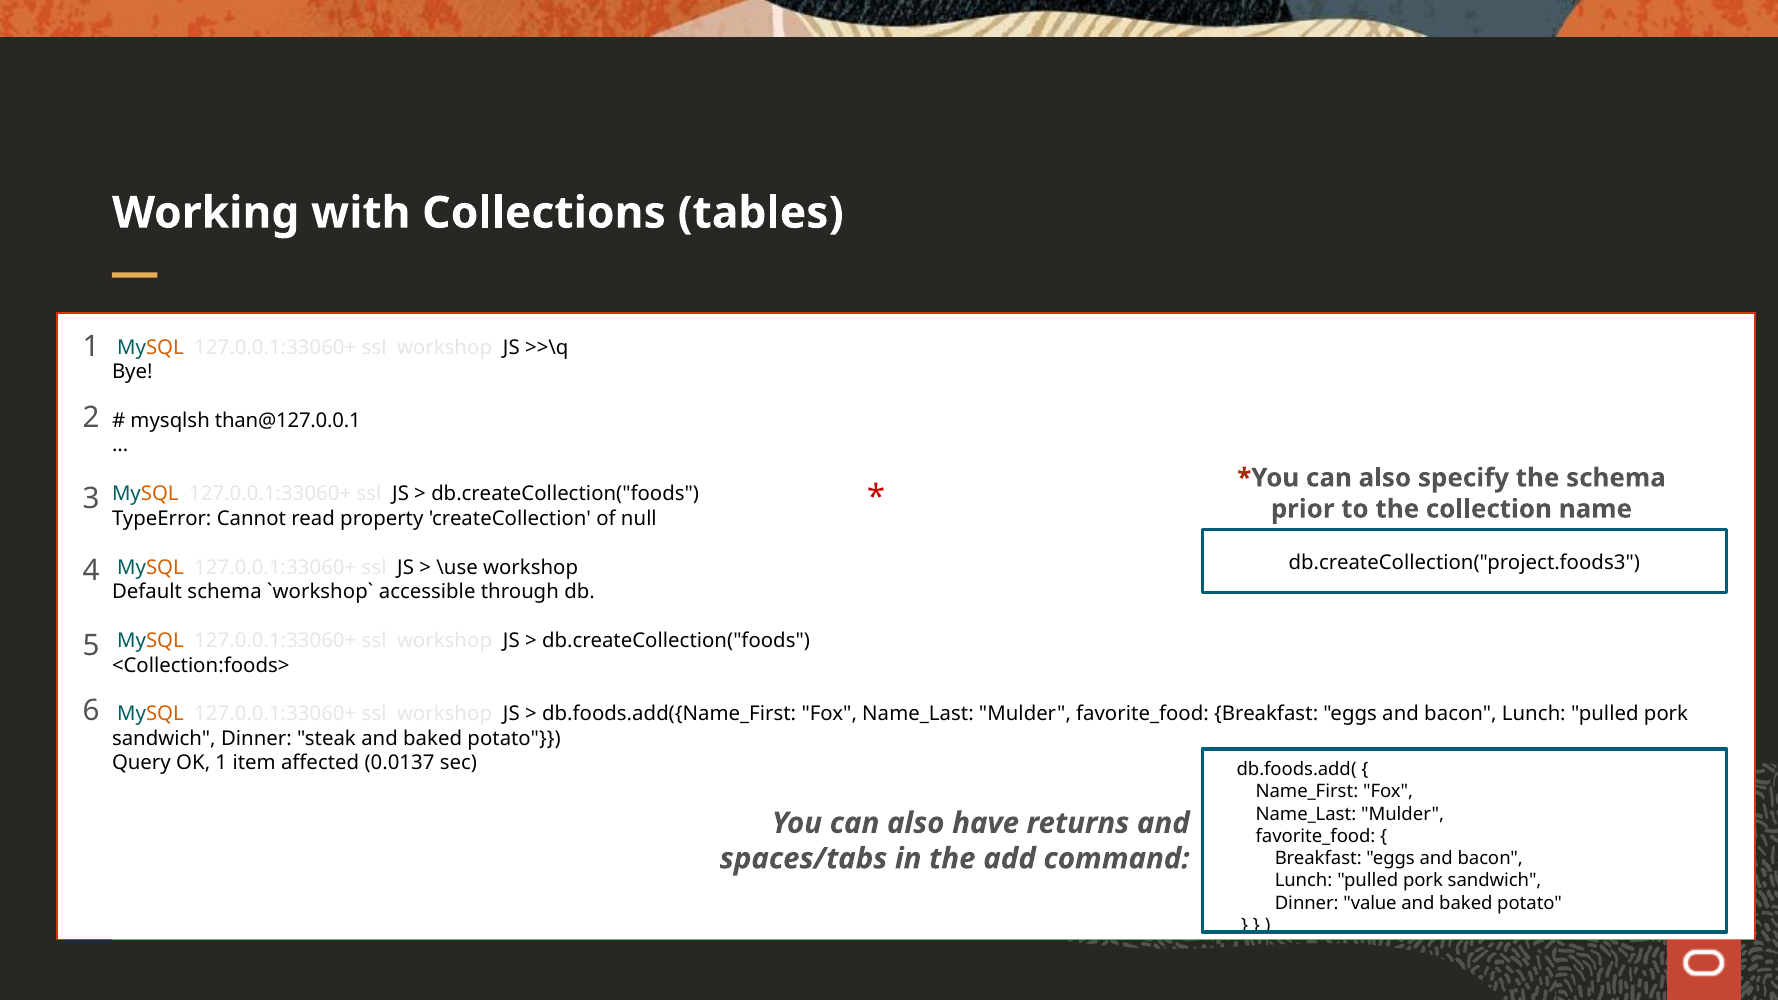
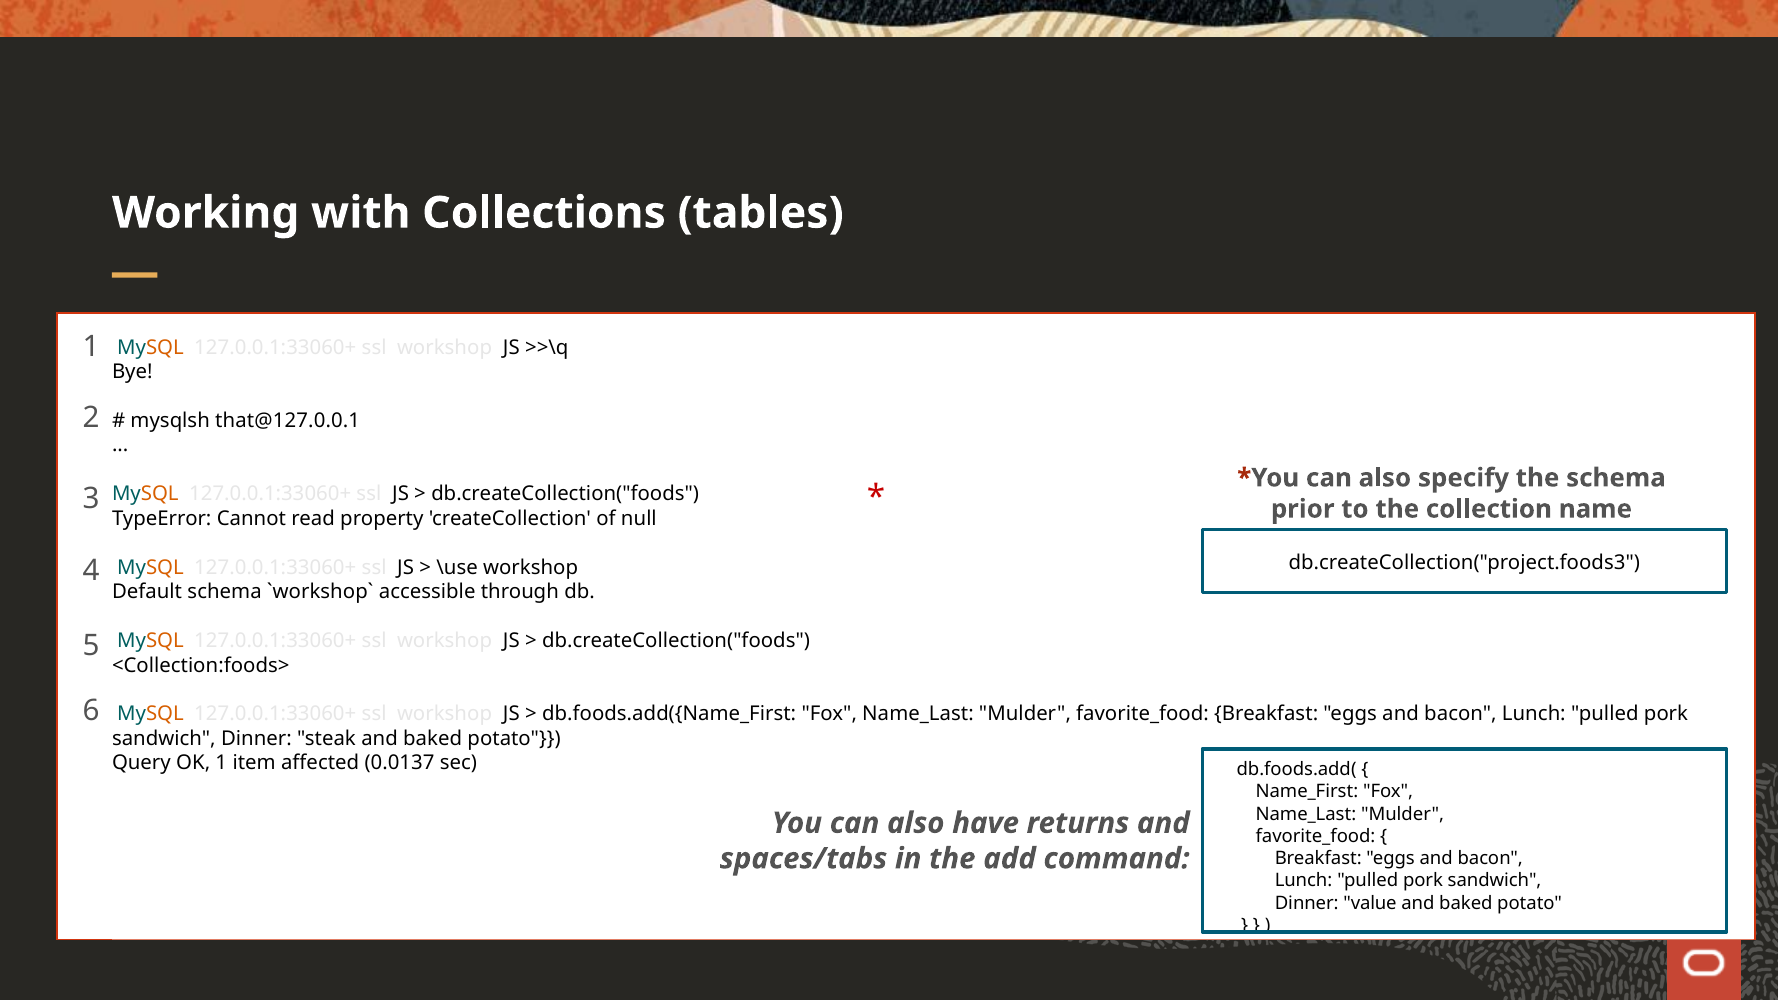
than@127.0.0.1: than@127.0.0.1 -> that@127.0.0.1 (288, 421)
